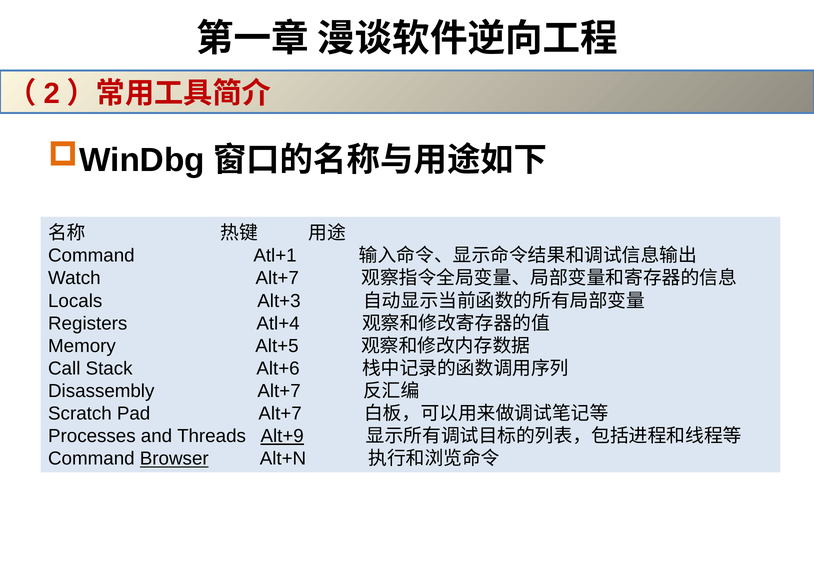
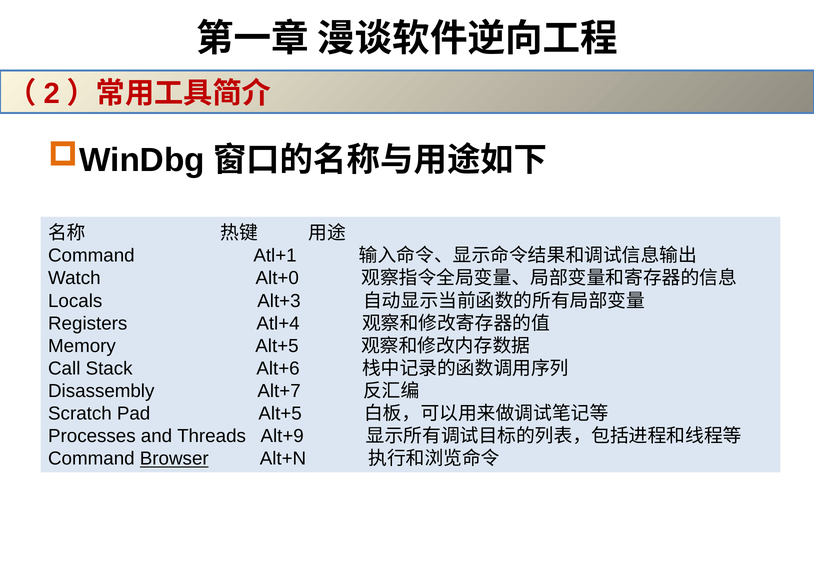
Watch Alt+7: Alt+7 -> Alt+0 (277, 278)
Pad Alt+7: Alt+7 -> Alt+5 (280, 413)
Alt+9 underline: present -> none (282, 436)
